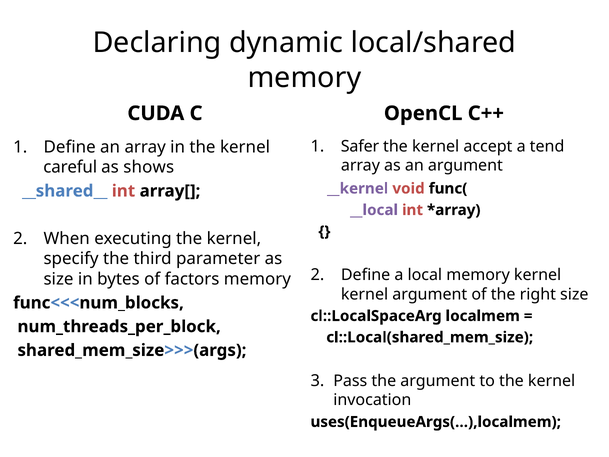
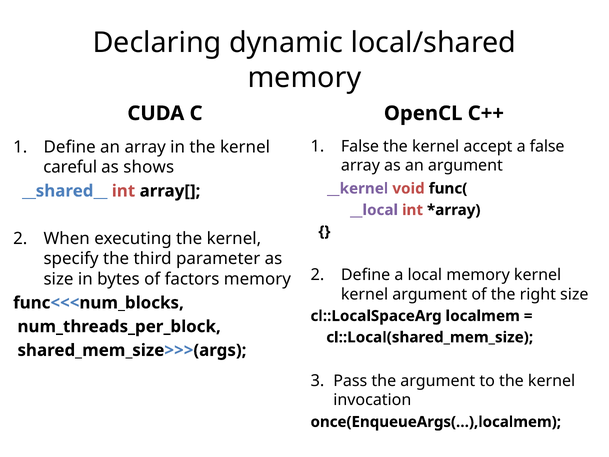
Safer: Safer -> False (360, 146)
a tend: tend -> false (547, 146)
uses(EnqueueArgs(…),localmem: uses(EnqueueArgs(…),localmem -> once(EnqueueArgs(…),localmem (436, 422)
